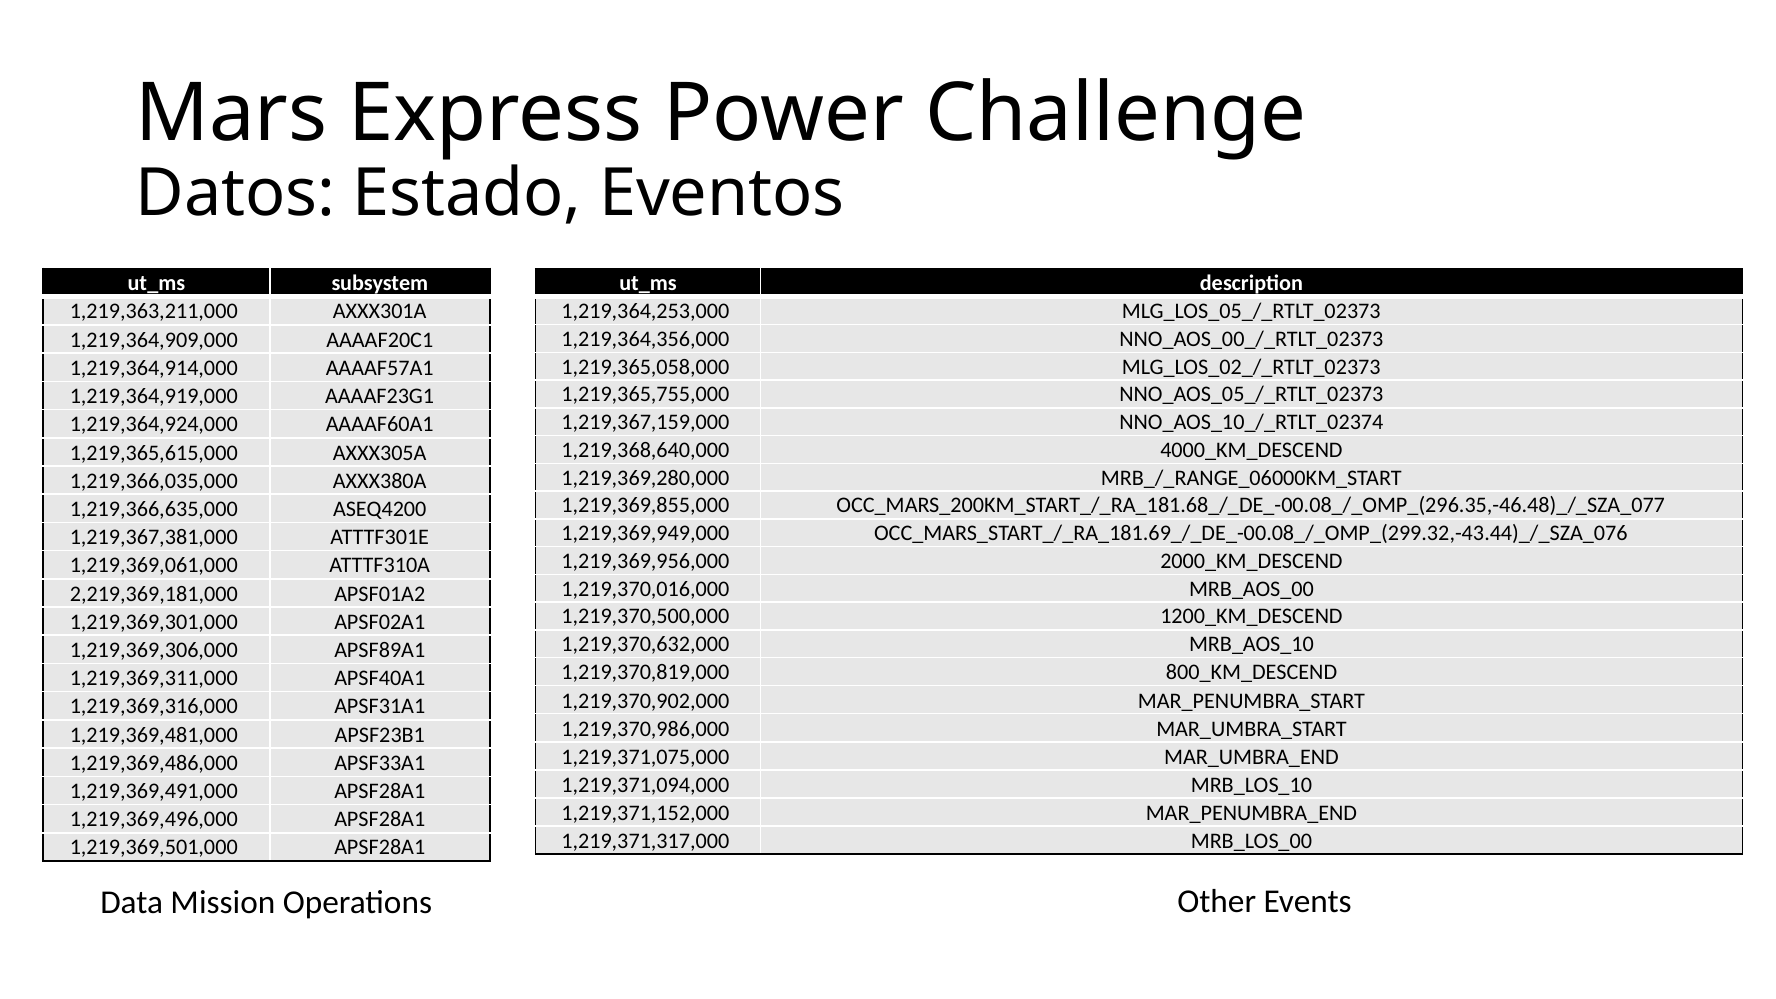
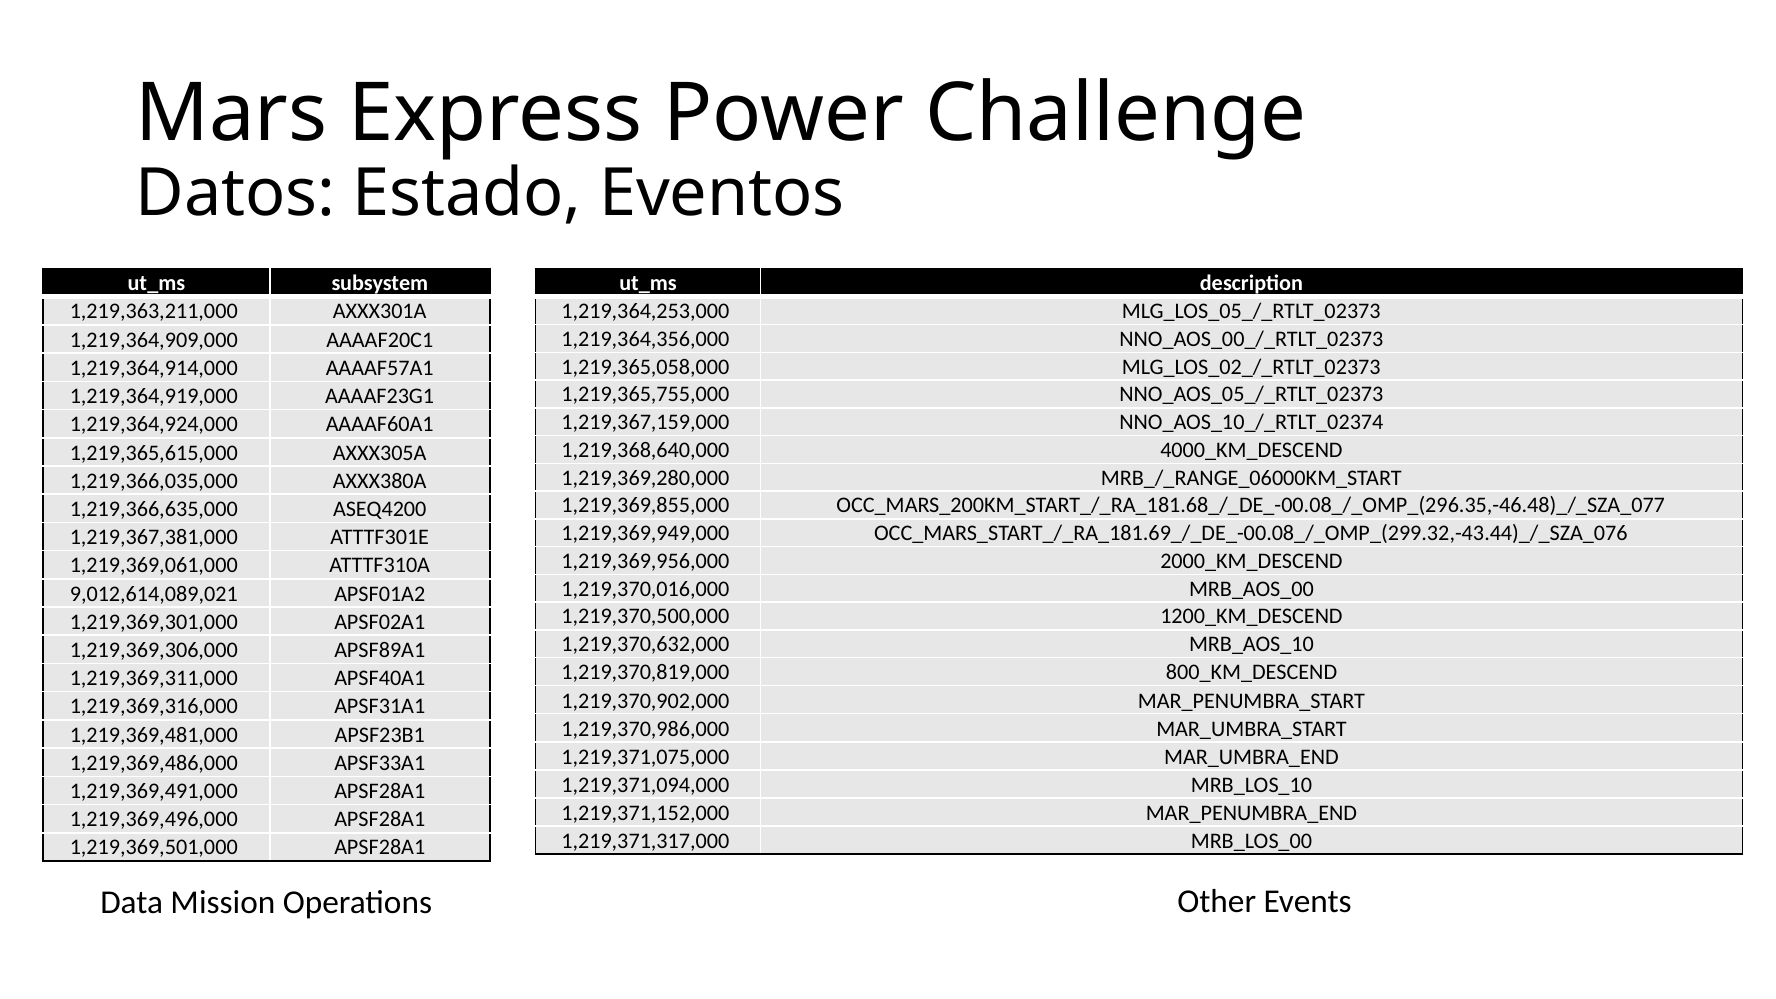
2,219,369,181,000: 2,219,369,181,000 -> 9,012,614,089,021 (154, 594)
